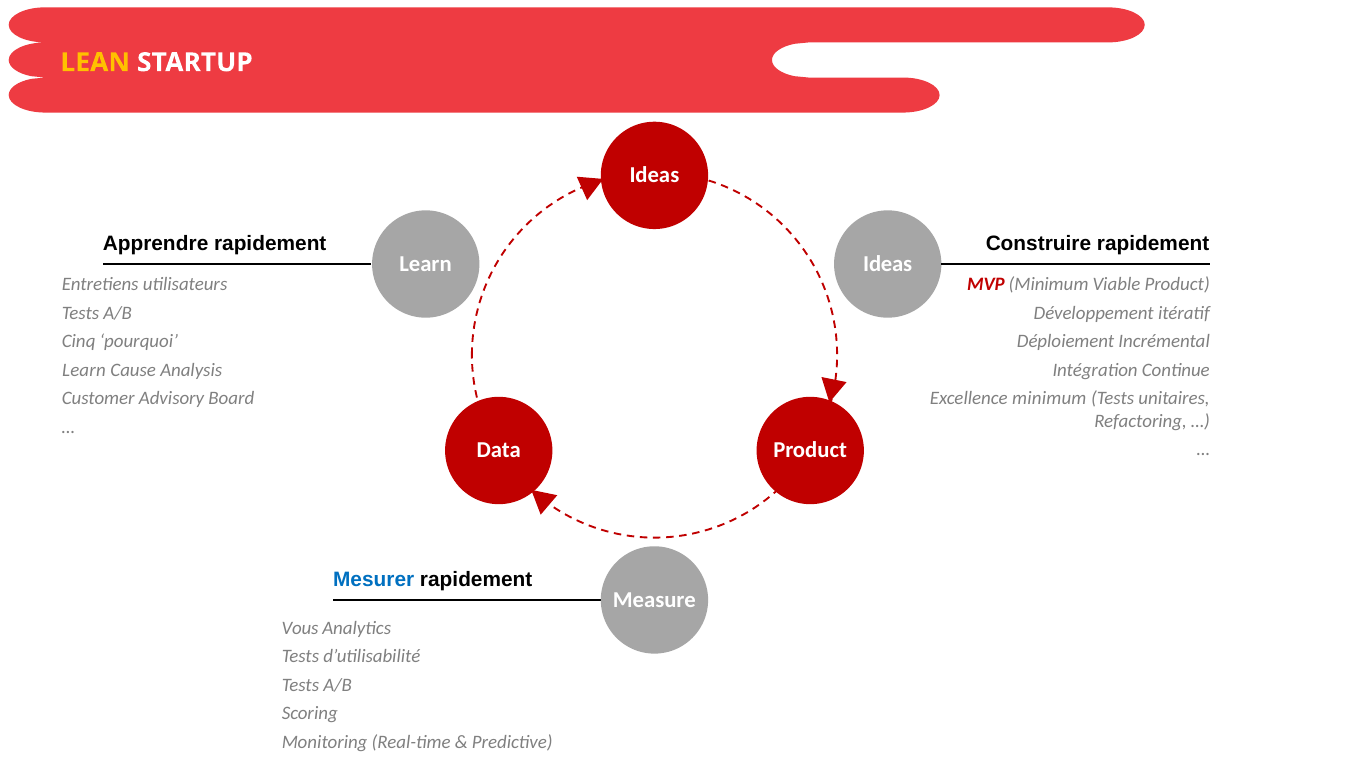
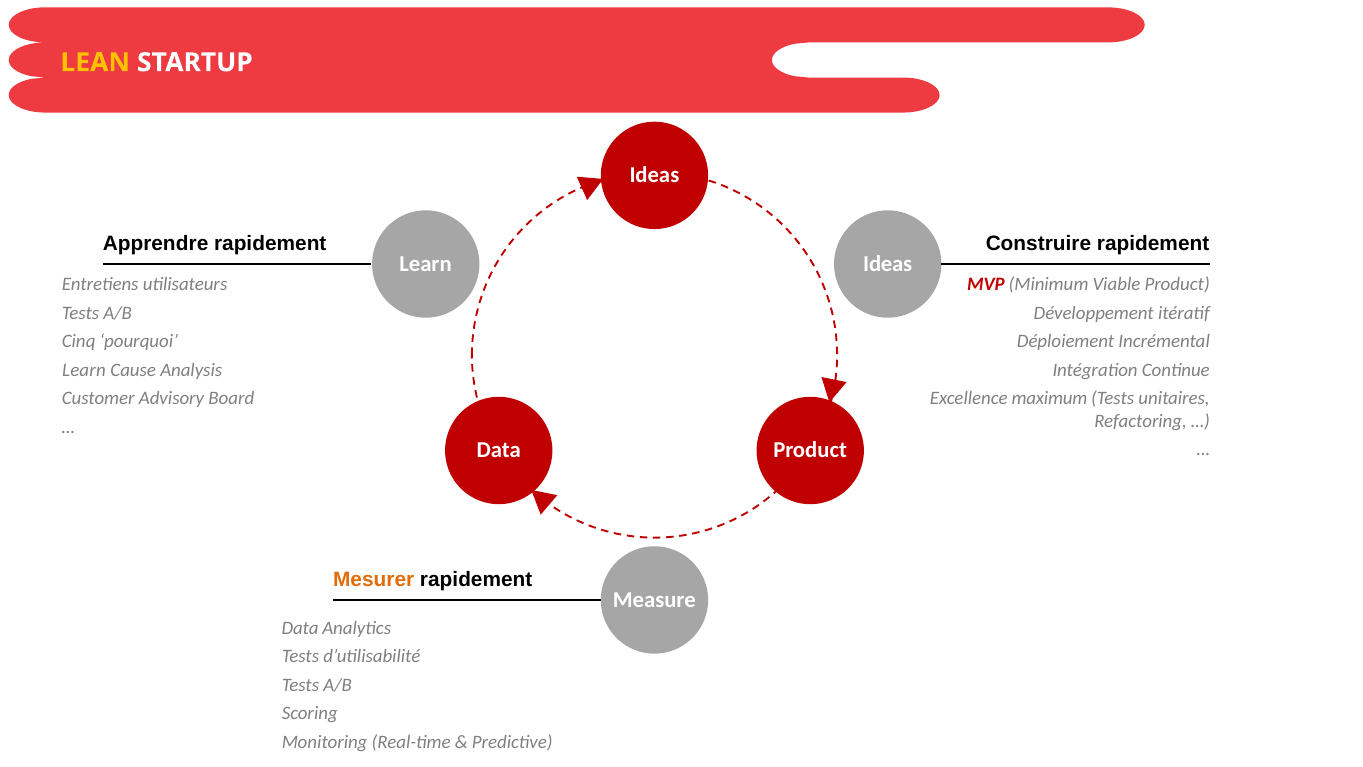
Excellence minimum: minimum -> maximum (1049, 398)
Mesurer colour: blue -> orange (374, 579)
Vous: Vous -> Data (300, 628)
